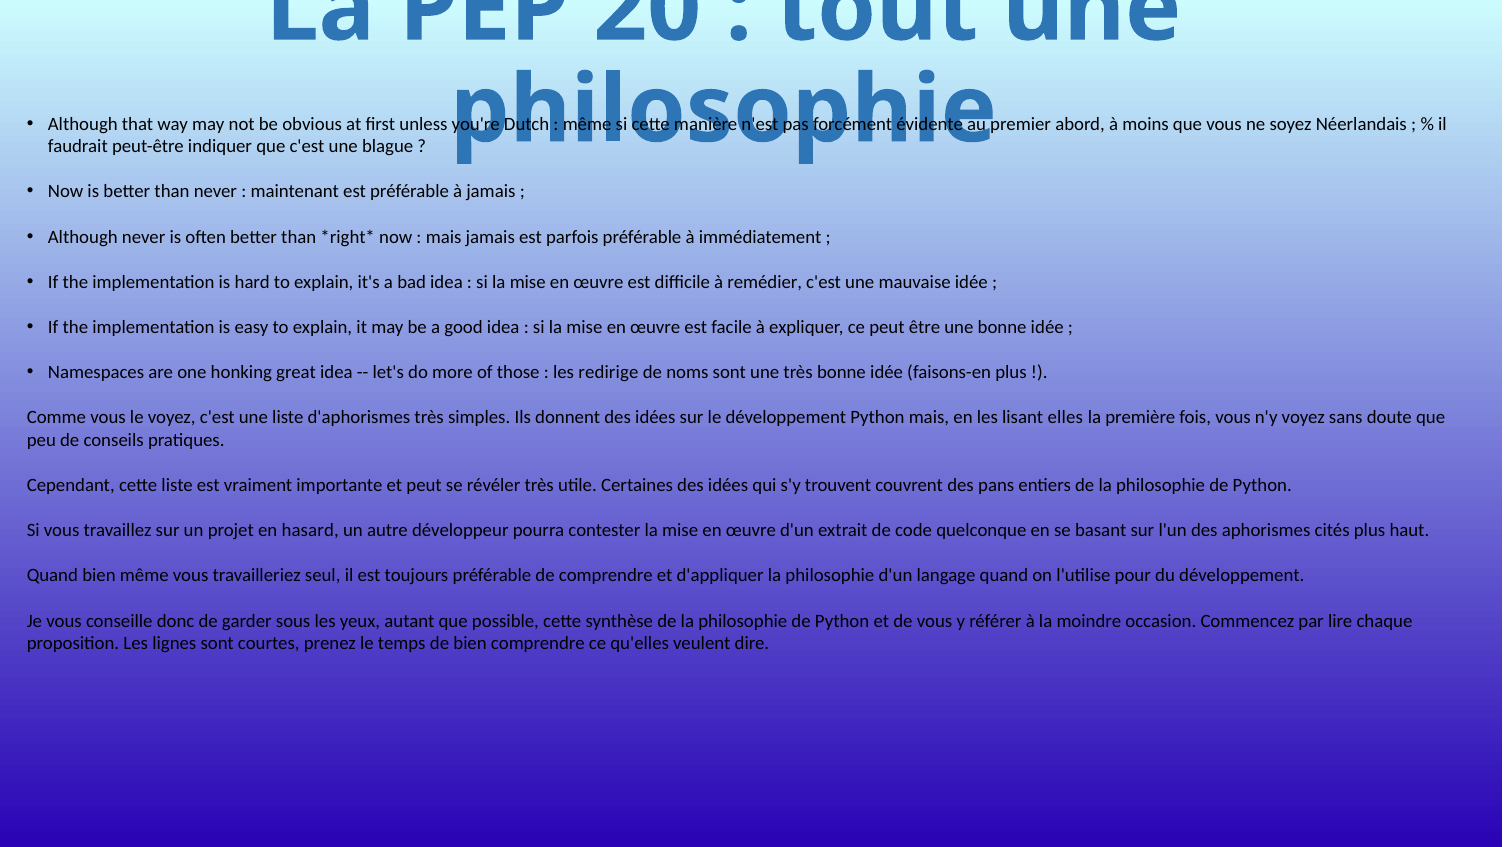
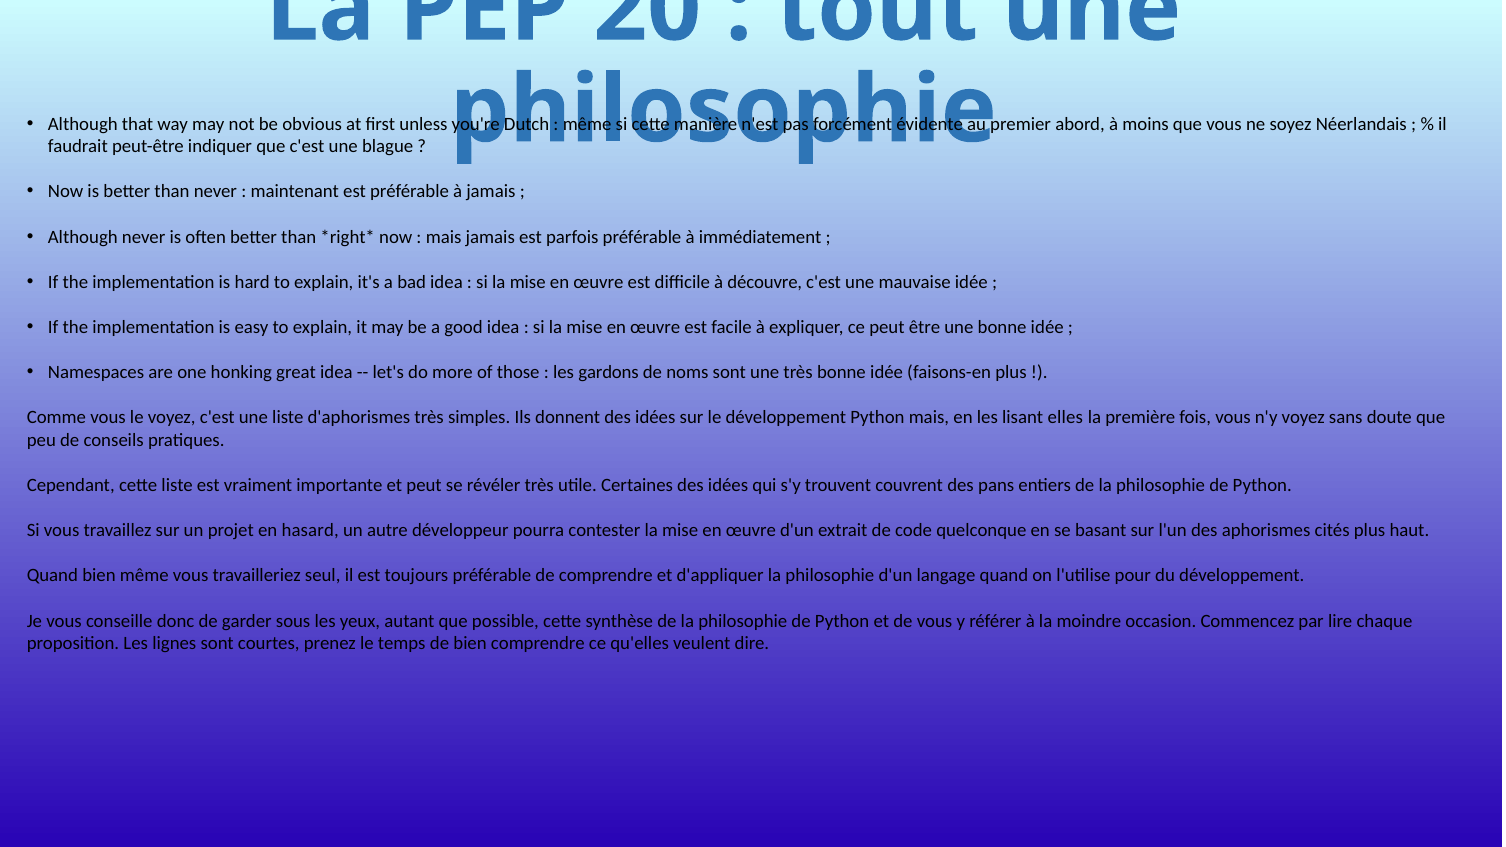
remédier: remédier -> découvre (765, 282)
redirige: redirige -> gardons (609, 372)
